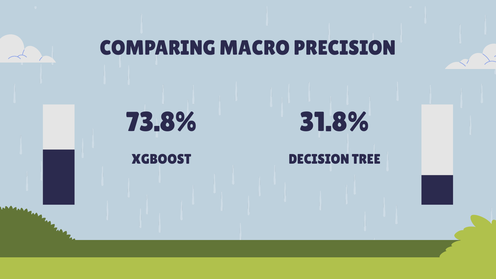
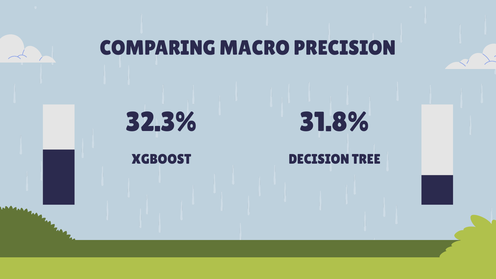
73.8%: 73.8% -> 32.3% (161, 122)
